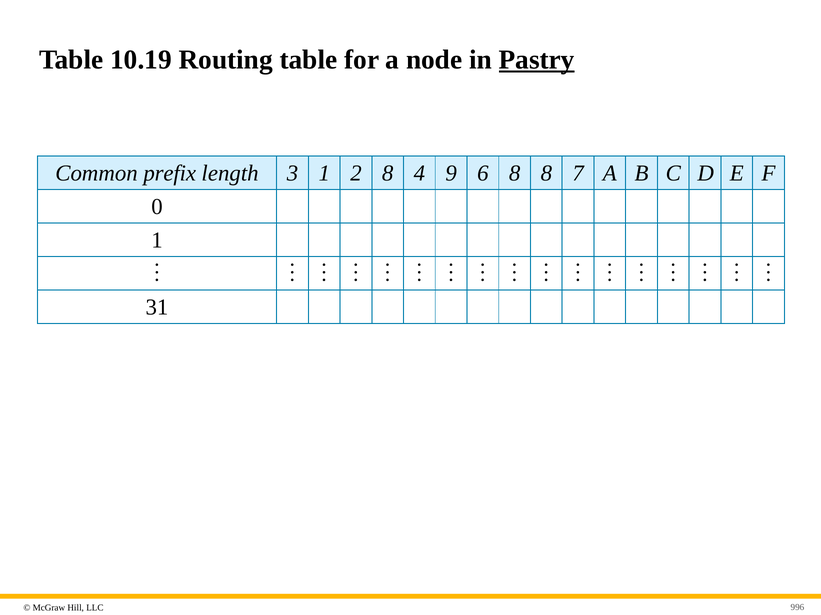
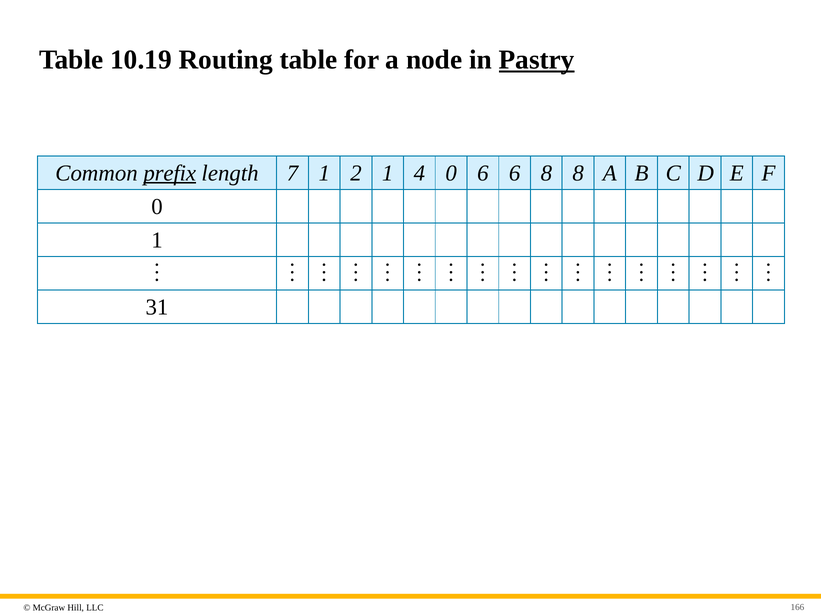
prefix underline: none -> present (170, 173)
3: 3 -> 7 (292, 173)
2 8: 8 -> 1 (388, 173)
4 9: 9 -> 0 (451, 173)
6 8: 8 -> 6 (515, 173)
8 7: 7 -> 8 (578, 173)
996: 996 -> 166 (797, 608)
